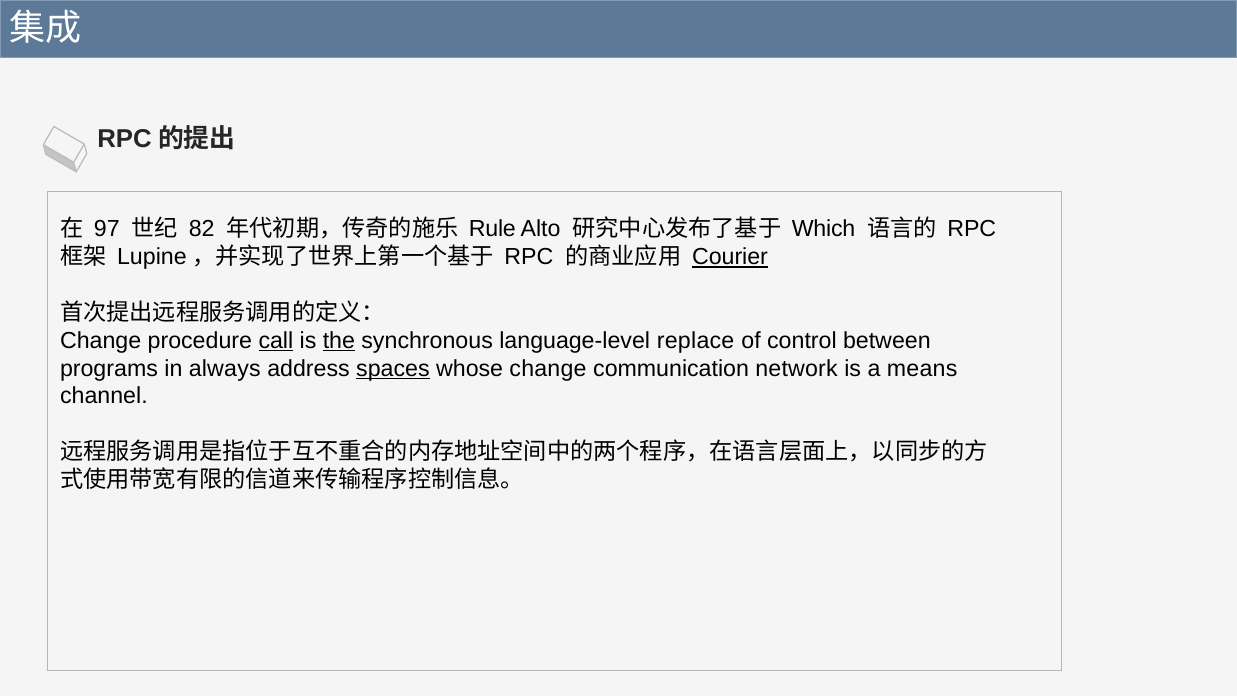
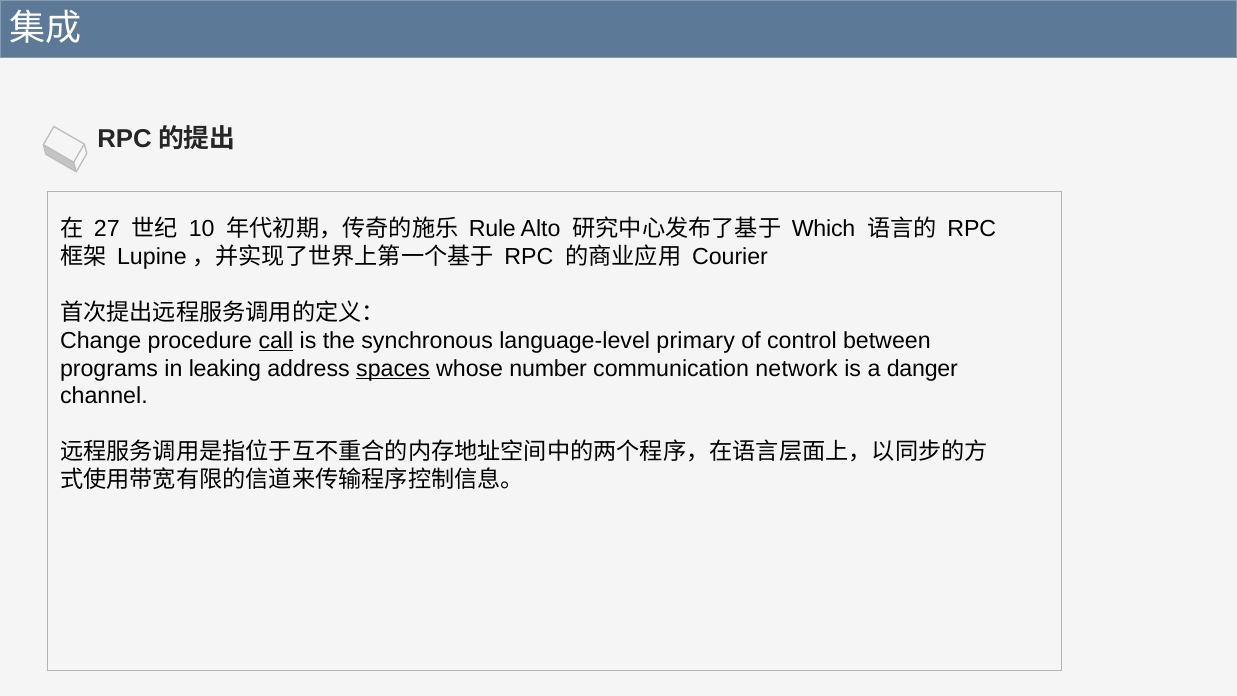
97: 97 -> 27 (107, 229)
82: 82 -> 10 (202, 229)
Courier underline: present -> none (730, 257)
the underline: present -> none (339, 340)
replace: replace -> primary (696, 340)
always: always -> leaking (225, 368)
whose change: change -> number (548, 368)
means: means -> danger (922, 368)
